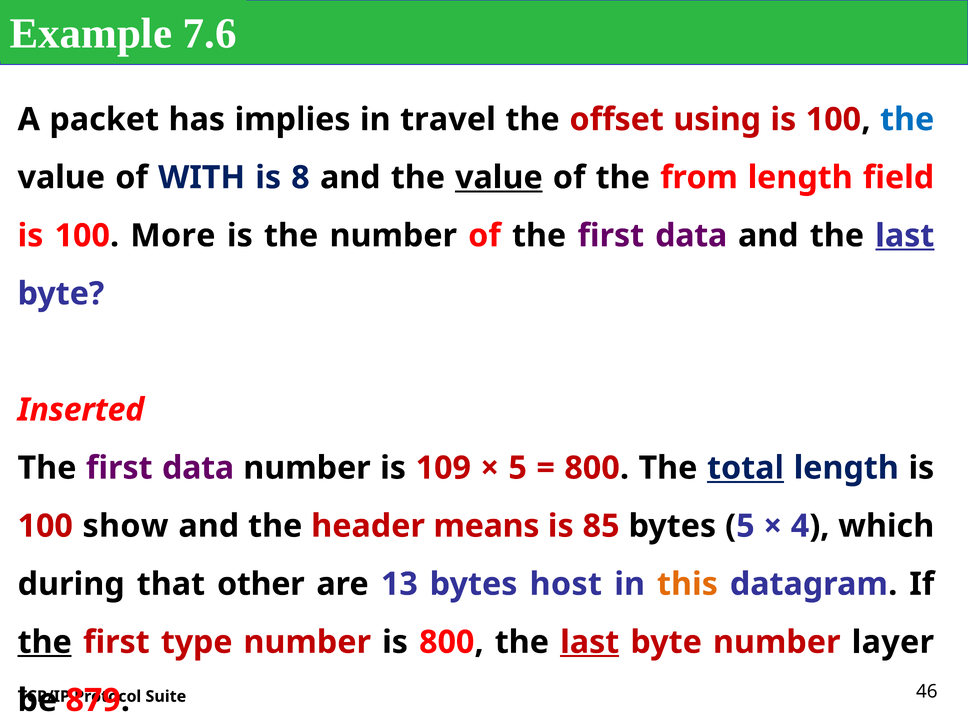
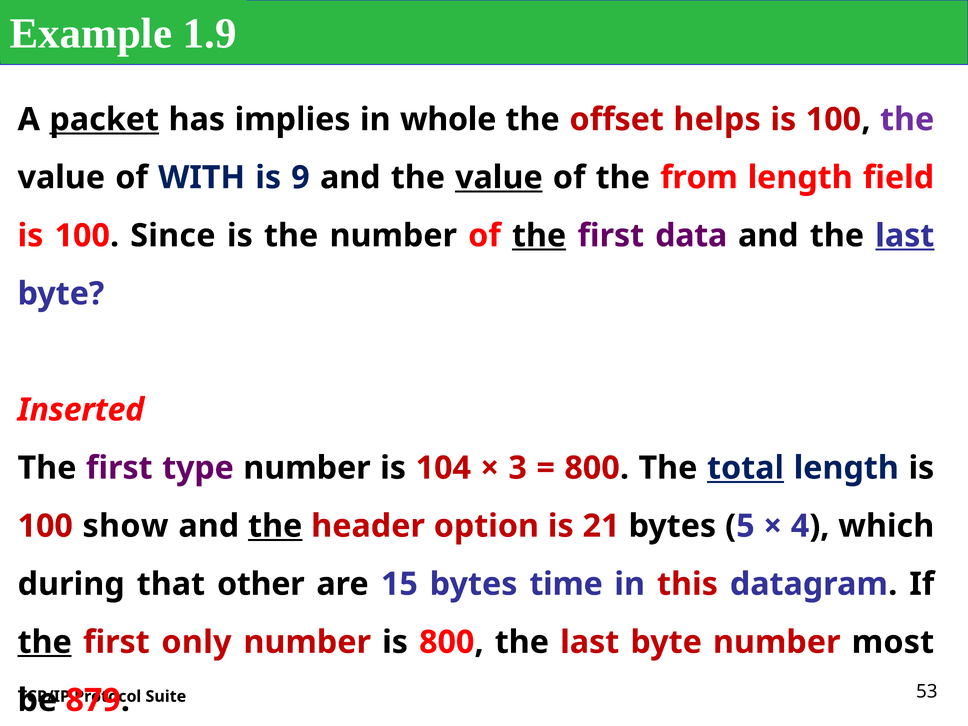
7.6: 7.6 -> 1.9 (210, 34)
packet underline: none -> present (104, 119)
travel: travel -> whole (448, 119)
using: using -> helps (717, 119)
the colour: blue -> purple (907, 119)
8: 8 -> 9 (300, 178)
More: More -> Since (173, 236)
the underline: none -> present (539, 236)
data: data -> type (198, 468)
109: 109 -> 104 (443, 468)
5: 5 -> 3 (518, 468)
the underline: none -> present (275, 526)
means: means -> option (486, 526)
85: 85 -> 21 (601, 526)
13: 13 -> 15 (399, 584)
host: host -> time (566, 584)
this colour: orange -> red (687, 584)
type: type -> only (196, 642)
last underline: present -> none (590, 642)
layer: layer -> most (893, 642)
46: 46 -> 53 (927, 691)
